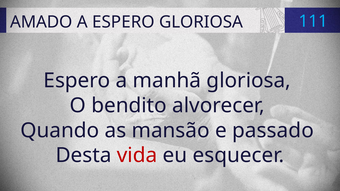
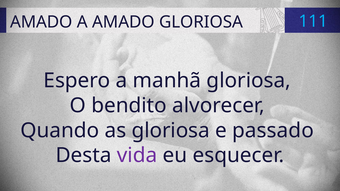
A ESPERO: ESPERO -> AMADO (123, 22)
as mansão: mansão -> gloriosa (171, 131)
vida colour: red -> purple (137, 156)
